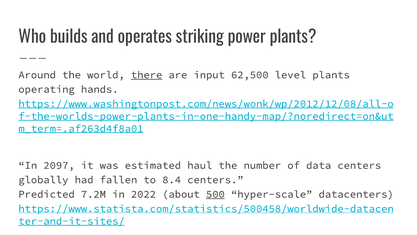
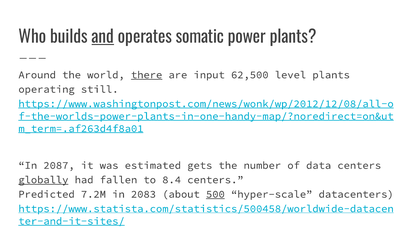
and underline: none -> present (103, 37)
striking: striking -> somatic (200, 37)
hands: hands -> still (100, 89)
2097: 2097 -> 2087 (59, 165)
haul: haul -> gets (200, 165)
globally underline: none -> present (43, 179)
2022: 2022 -> 2083 (143, 194)
